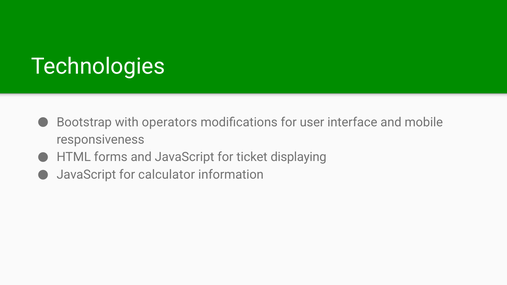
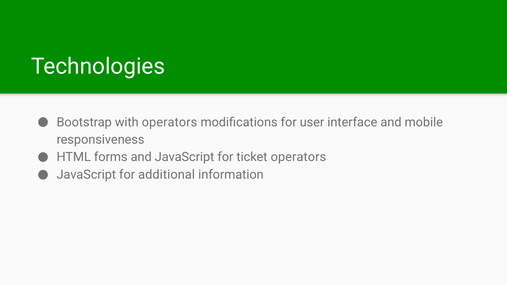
ticket displaying: displaying -> operators (298, 157)
calculator: calculator -> additional (167, 175)
